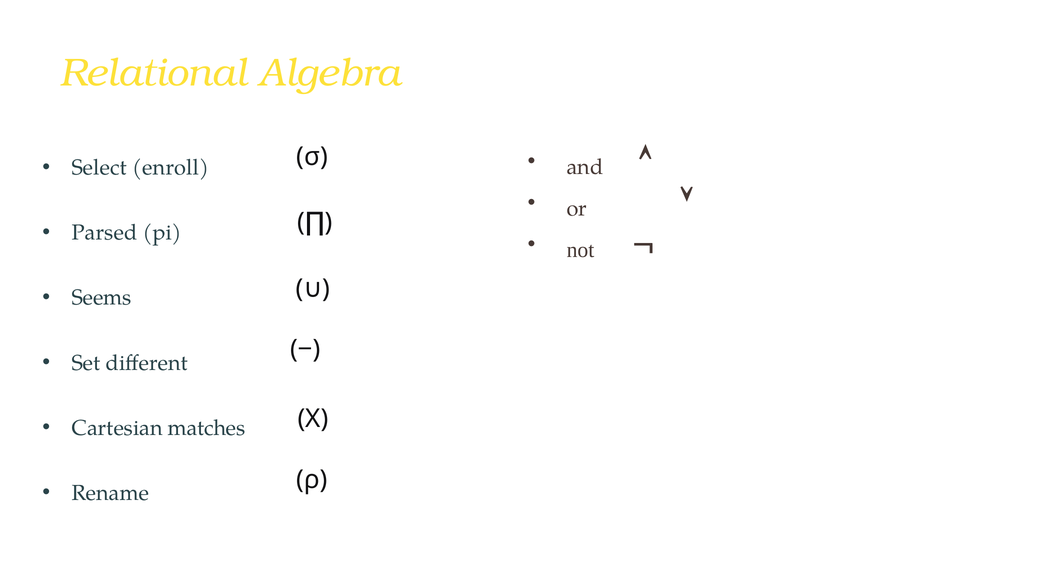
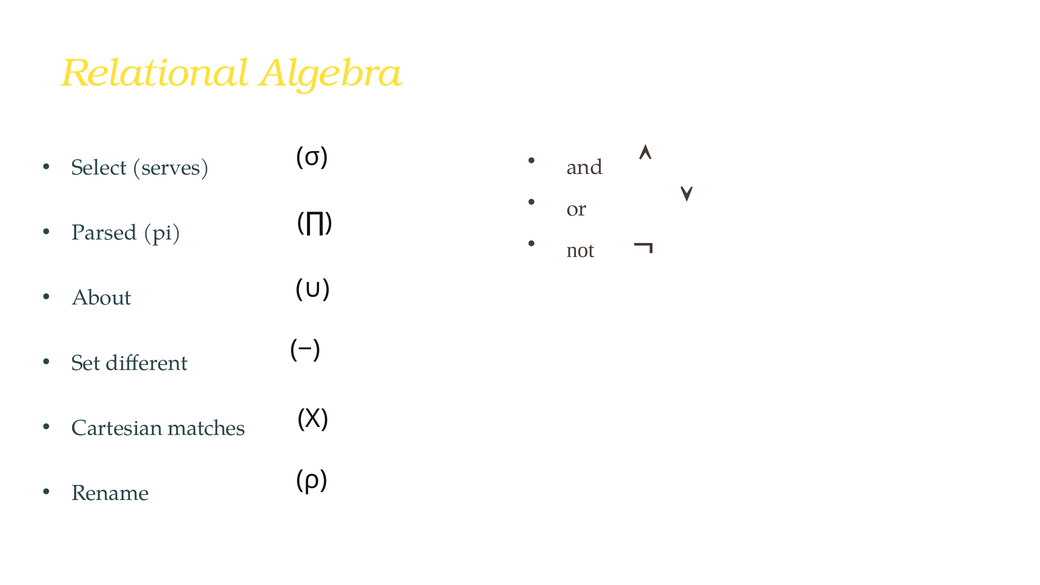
enroll: enroll -> serves (171, 168)
Seems: Seems -> About (101, 298)
